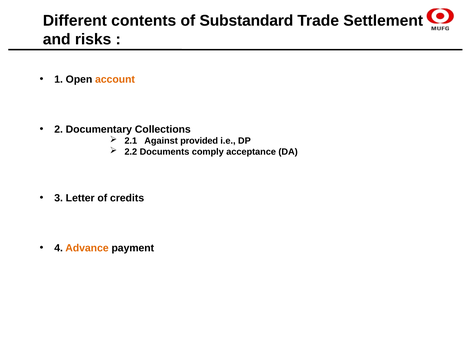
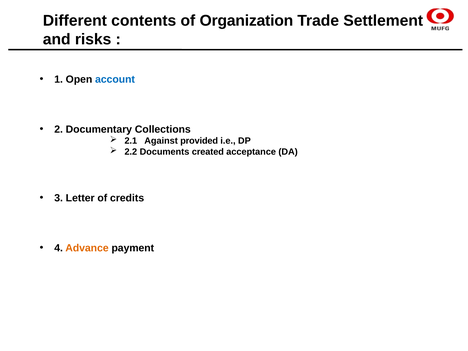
Substandard: Substandard -> Organization (246, 21)
account colour: orange -> blue (115, 79)
comply: comply -> created (208, 152)
